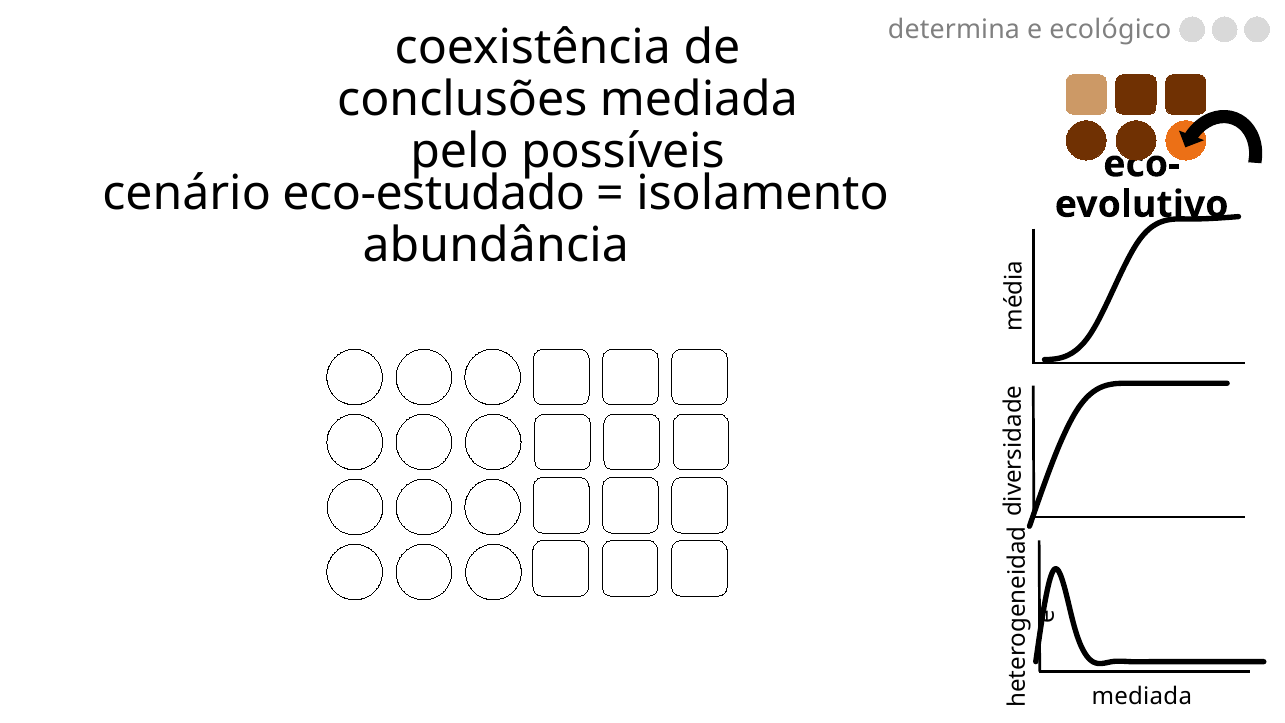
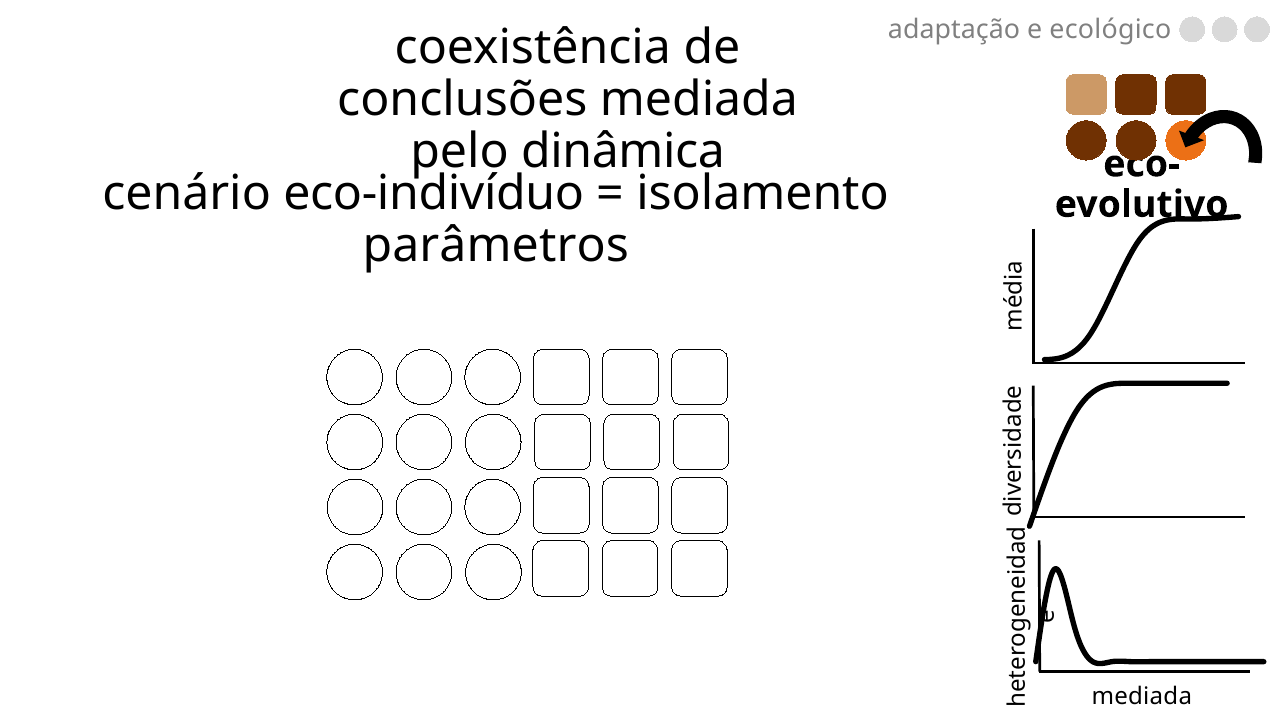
determina: determina -> adaptação (954, 30)
possíveis: possíveis -> dinâmica (623, 152)
eco-estudado: eco-estudado -> eco-indivíduo (434, 194)
abundância: abundância -> parâmetros (496, 246)
